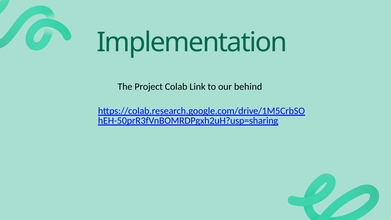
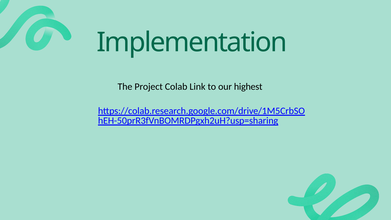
behind: behind -> highest (248, 87)
